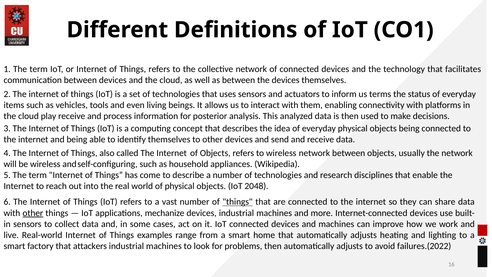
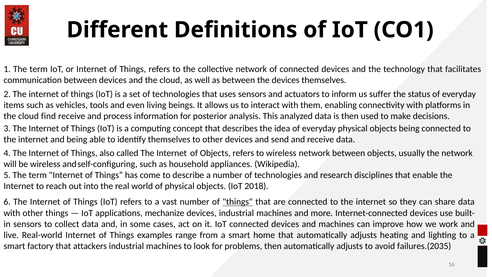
terms: terms -> suffer (380, 94)
play: play -> find (48, 116)
2048: 2048 -> 2018 (256, 186)
other underline: present -> none (33, 213)
failures.(2022: failures.(2022 -> failures.(2035 (424, 246)
